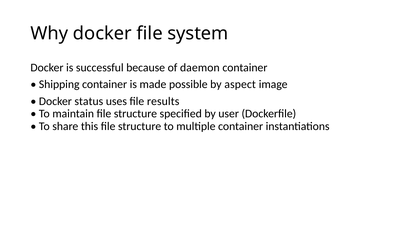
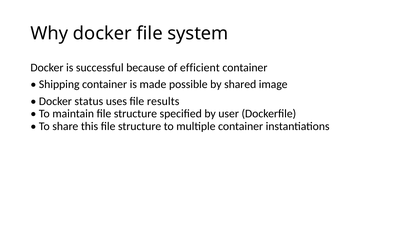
daemon: daemon -> efficient (200, 68)
aspect: aspect -> shared (240, 84)
